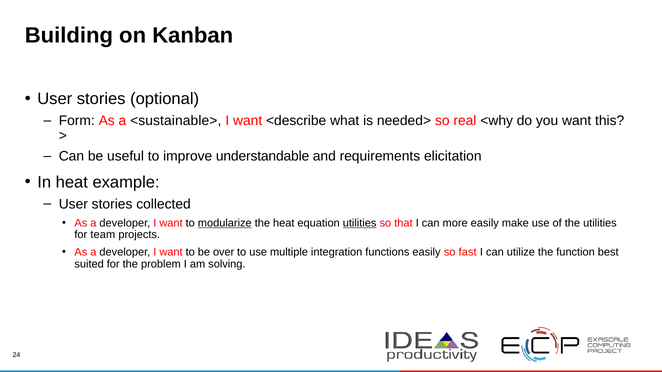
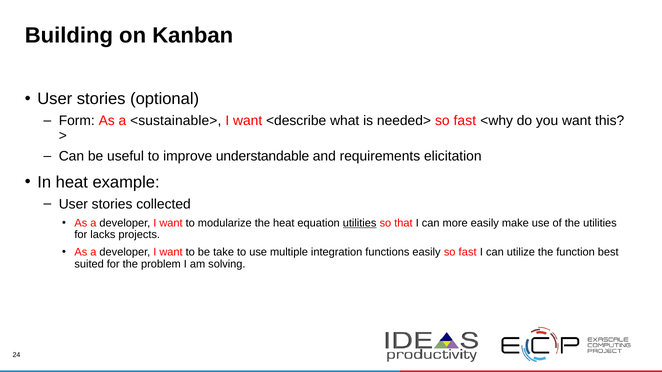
needed> so real: real -> fast (465, 121)
modularize underline: present -> none (225, 223)
team: team -> lacks (103, 235)
over: over -> take (224, 252)
